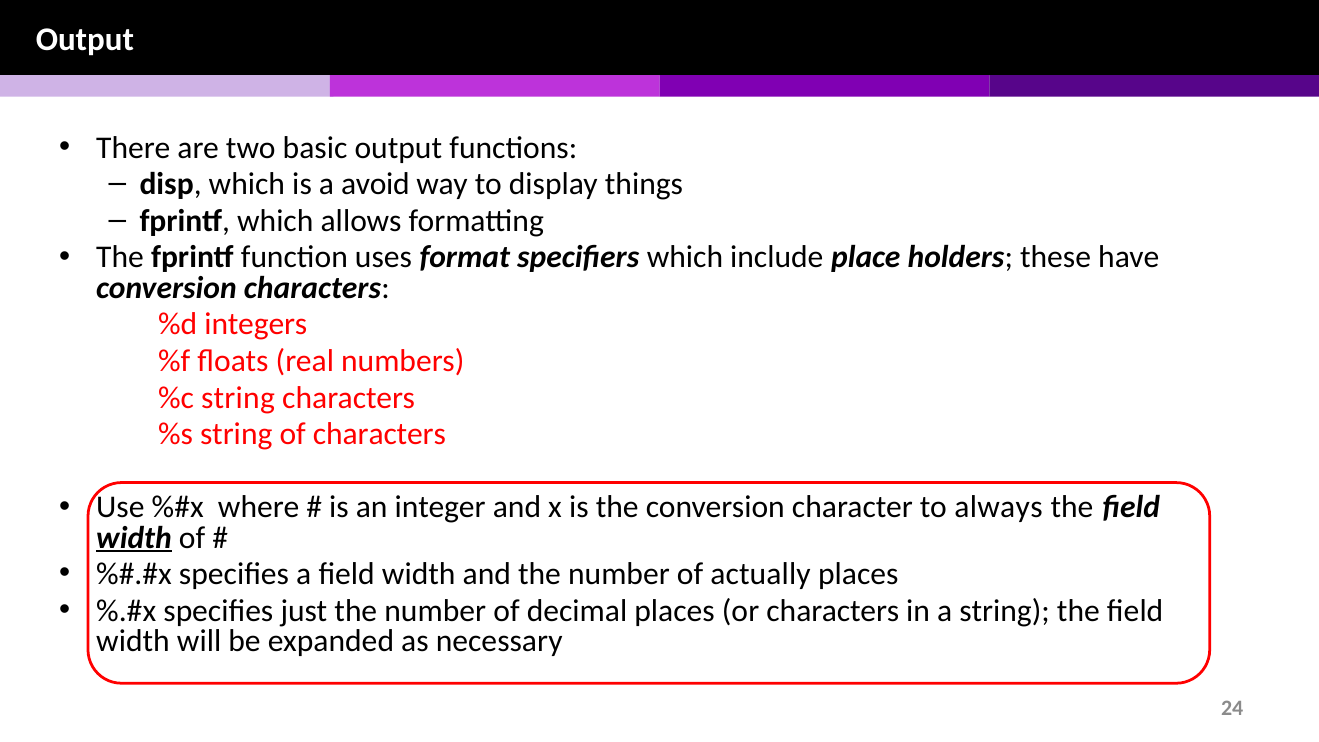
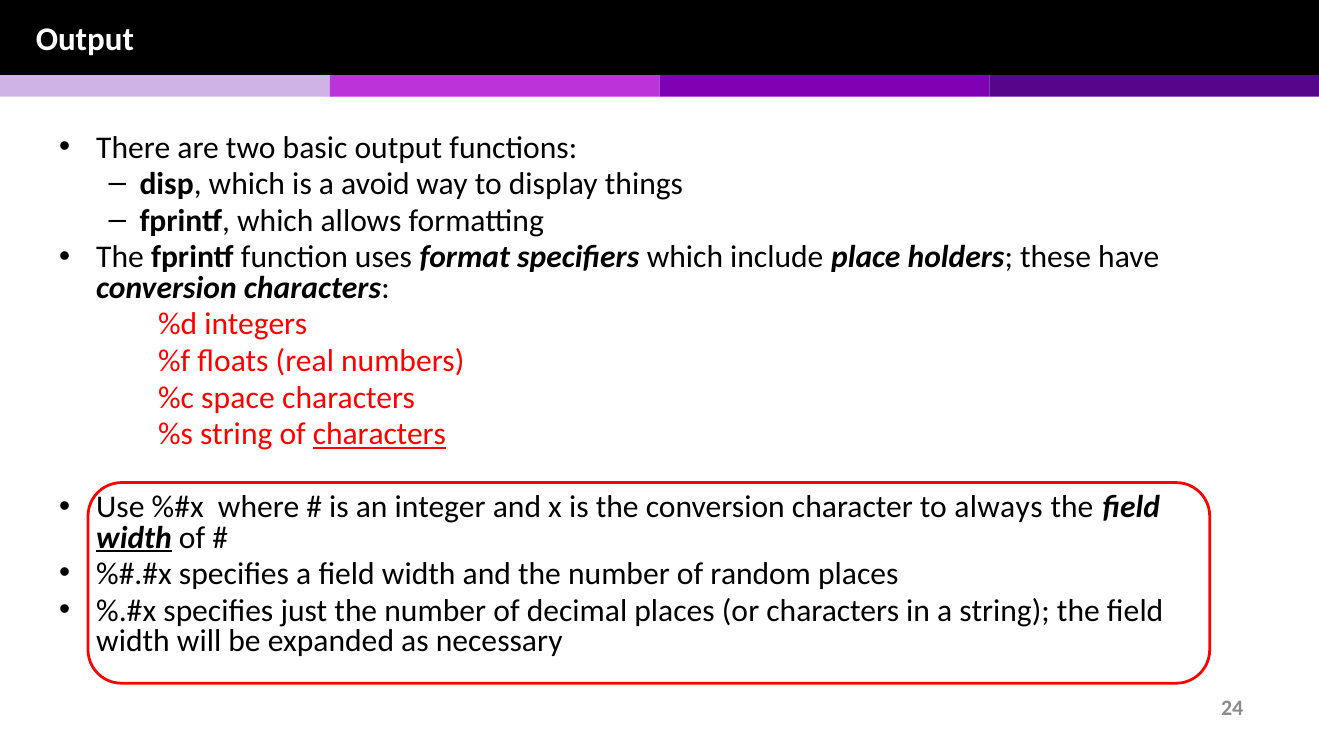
%c string: string -> space (238, 398)
characters underline: none -> present (379, 434)
actually: actually -> random (761, 574)
